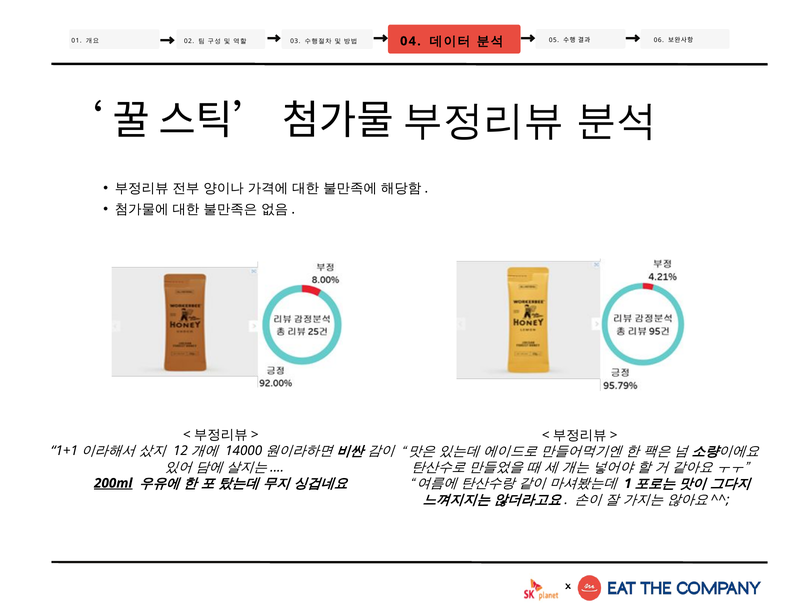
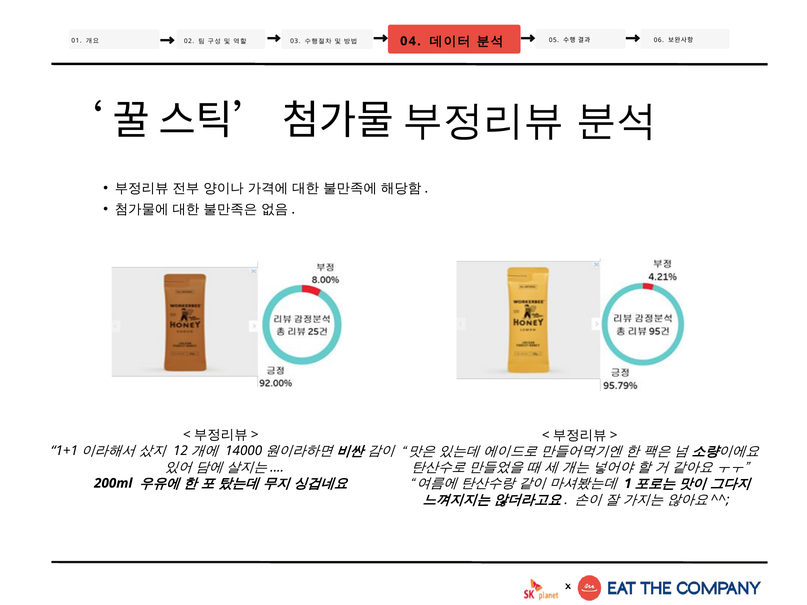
200ml underline: present -> none (113, 483)
